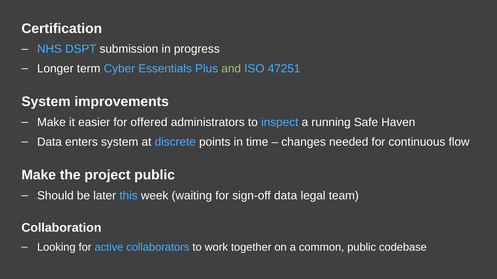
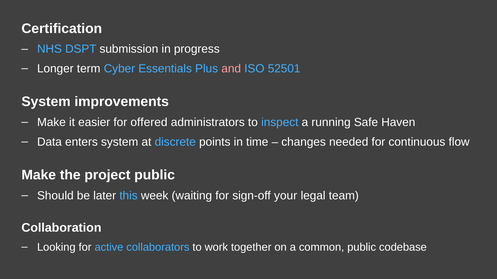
and colour: light green -> pink (231, 69)
47251: 47251 -> 52501 (284, 69)
sign-off data: data -> your (286, 196)
